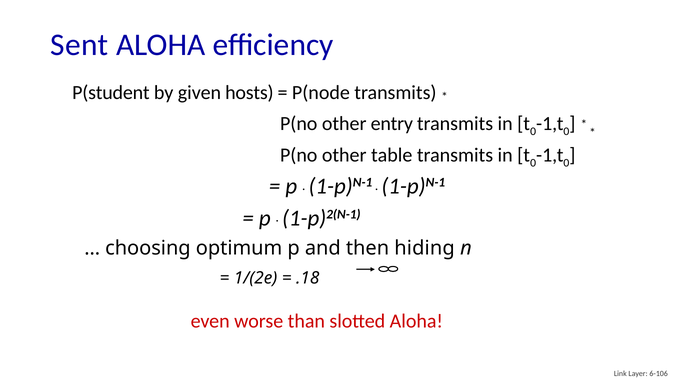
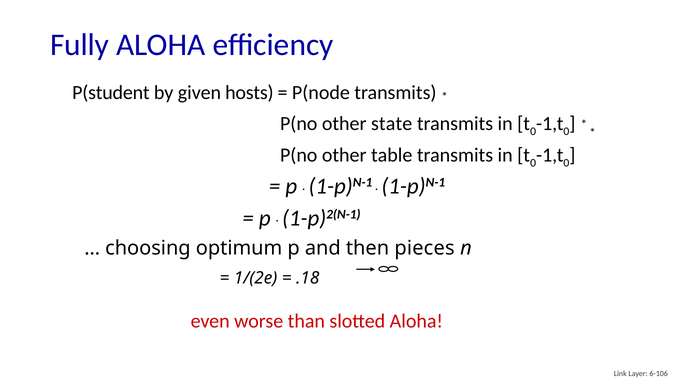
Sent: Sent -> Fully (80, 45)
entry: entry -> state (392, 124)
hiding: hiding -> pieces (425, 248)
